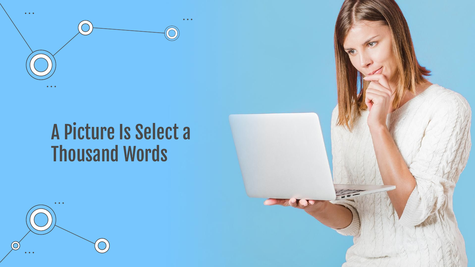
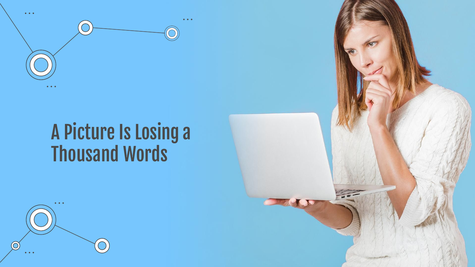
Select: Select -> Losing (157, 133)
